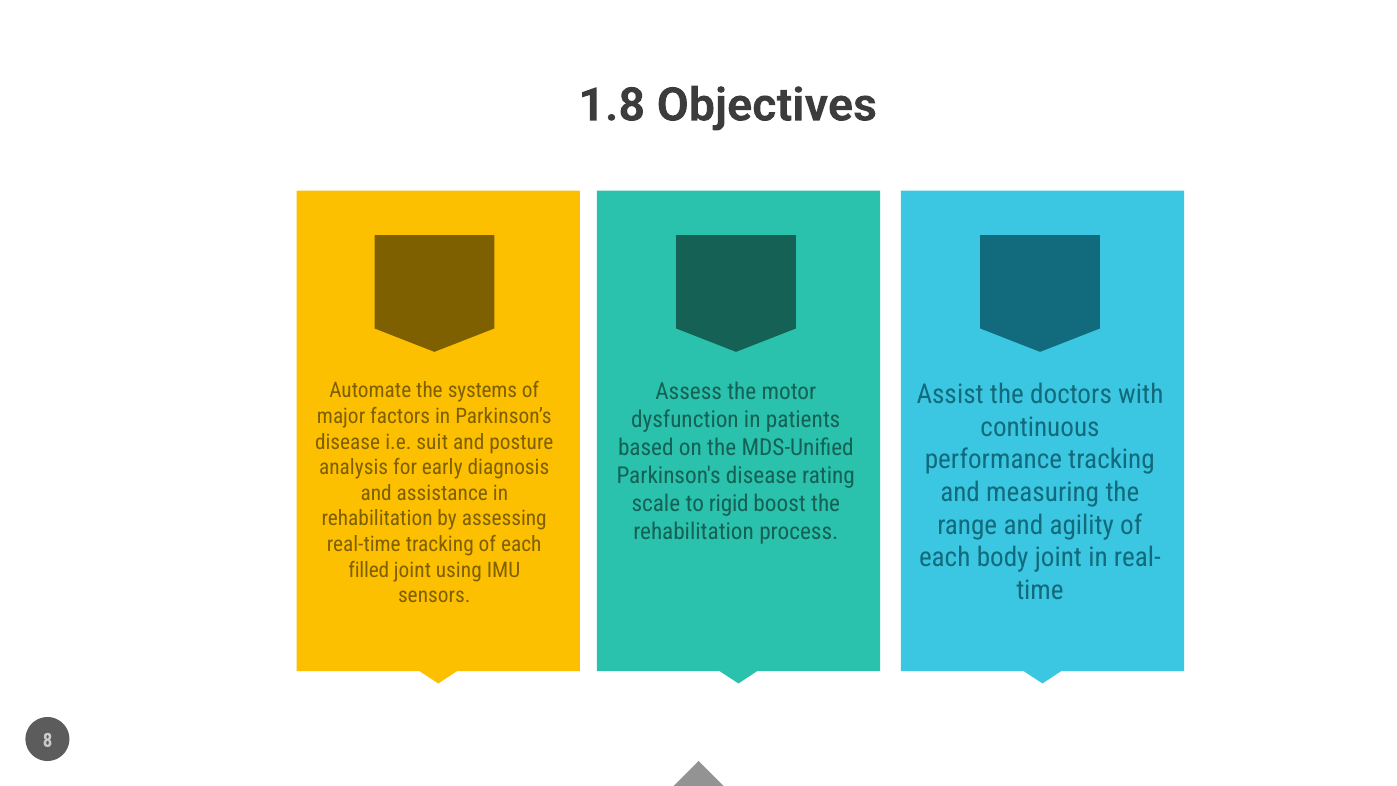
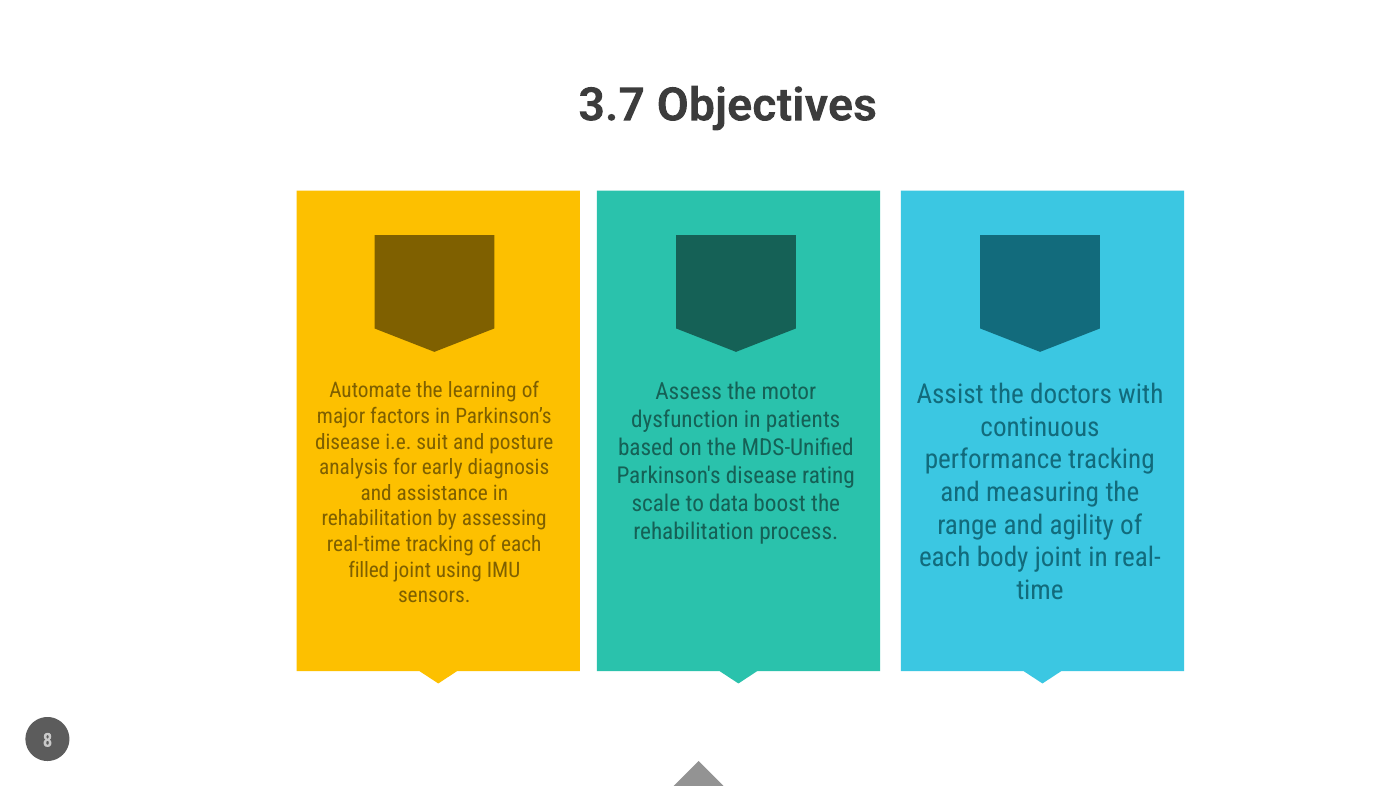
1.8: 1.8 -> 3.7 (612, 105)
systems: systems -> learning (482, 391)
rigid: rigid -> data (729, 504)
